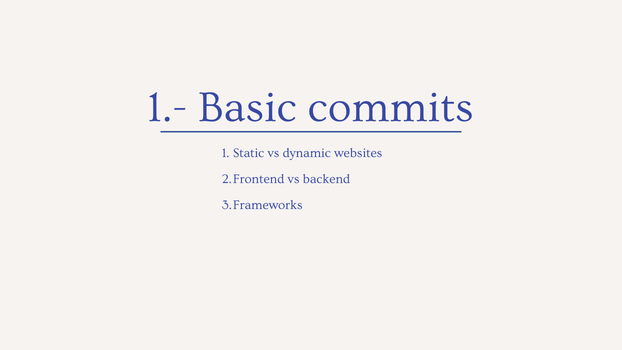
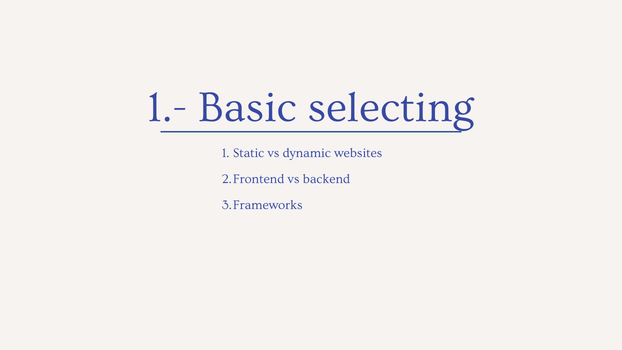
commits: commits -> selecting (391, 107)
